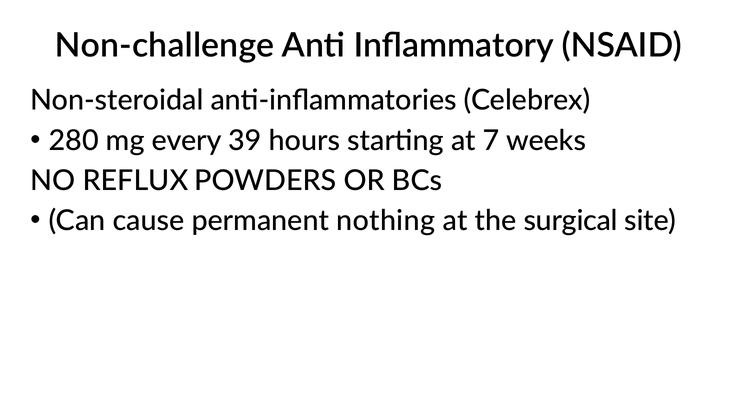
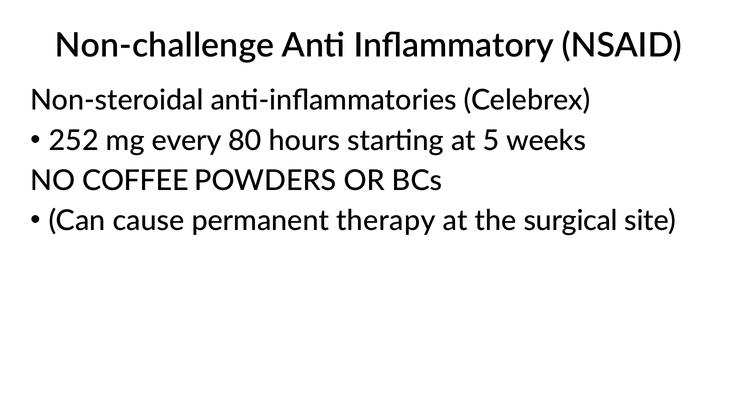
280: 280 -> 252 (74, 141)
39: 39 -> 80 (245, 141)
7: 7 -> 5 (491, 141)
REFLUX: REFLUX -> COFFEE (136, 181)
nothing: nothing -> therapy (386, 221)
